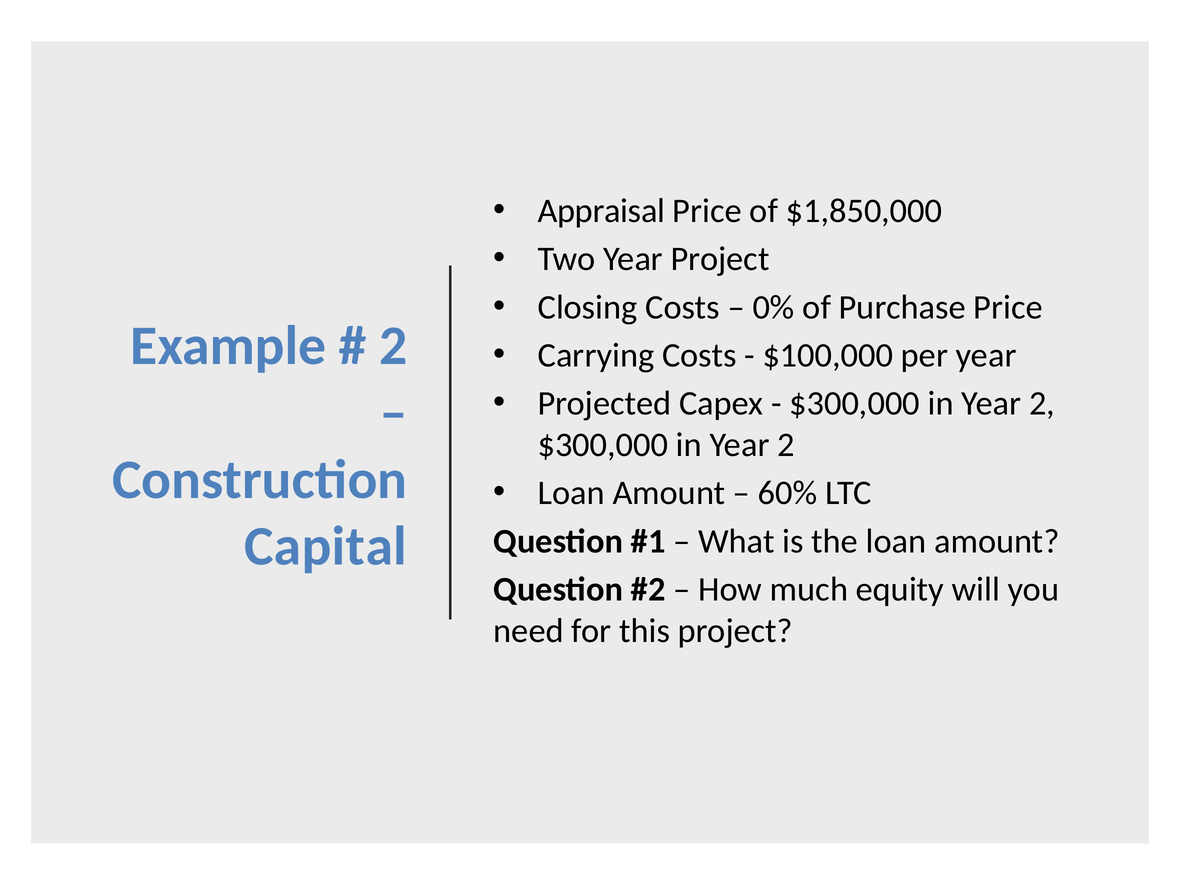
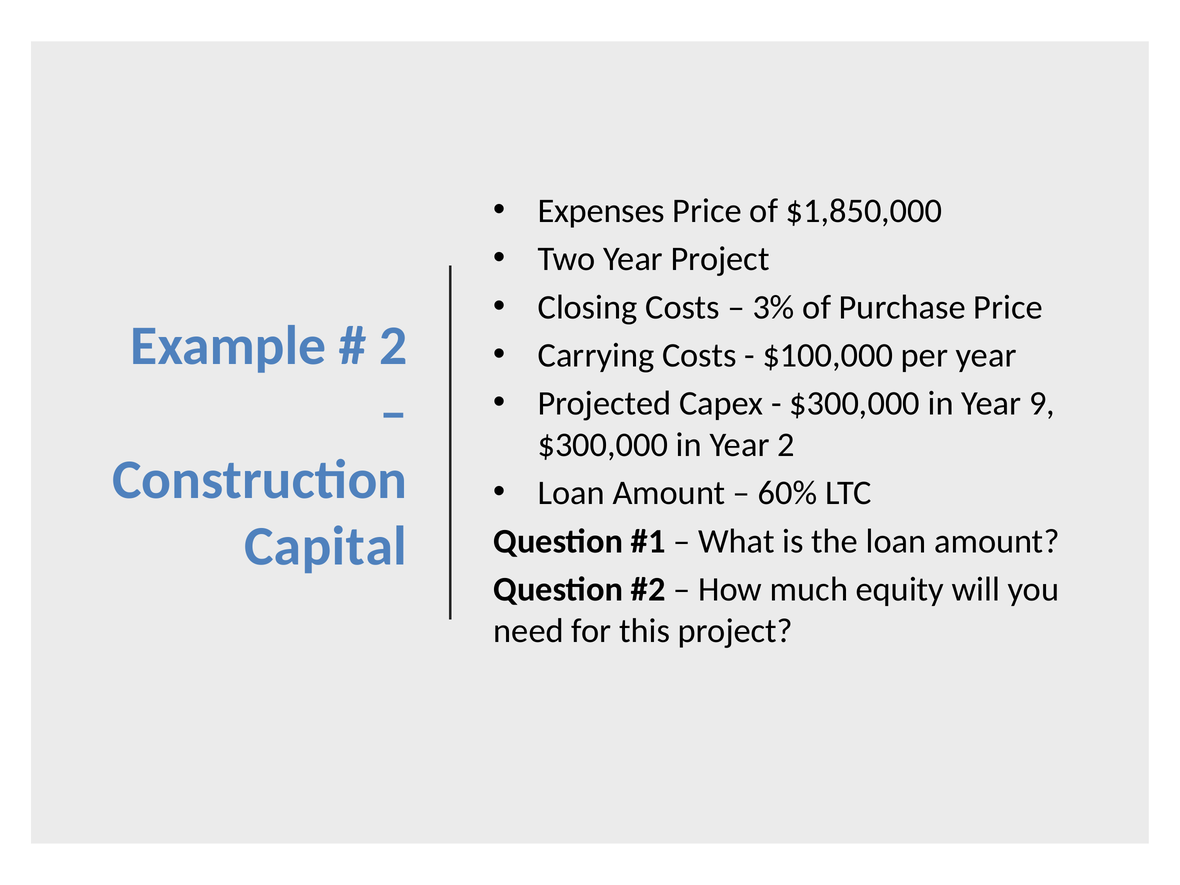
Appraisal: Appraisal -> Expenses (601, 211)
0%: 0% -> 3% (774, 307)
2: 2 -> 9 (1042, 404)
